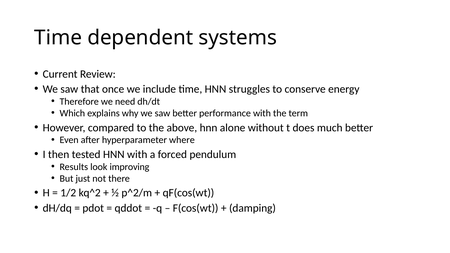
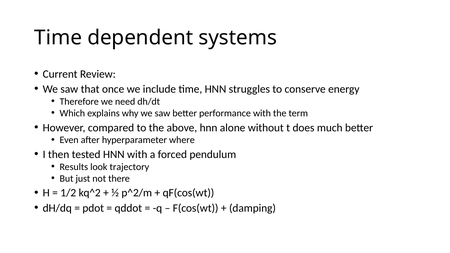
improving: improving -> trajectory (129, 167)
